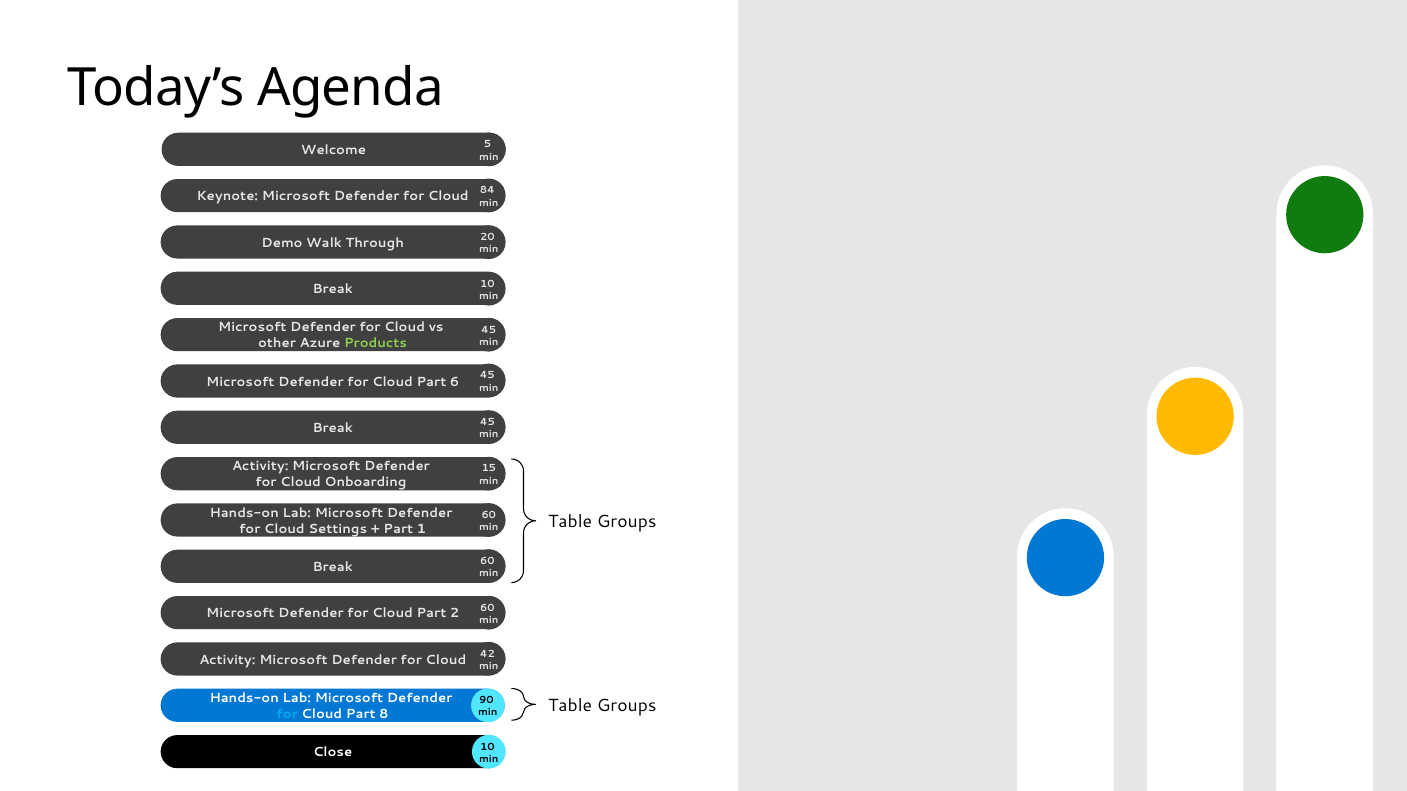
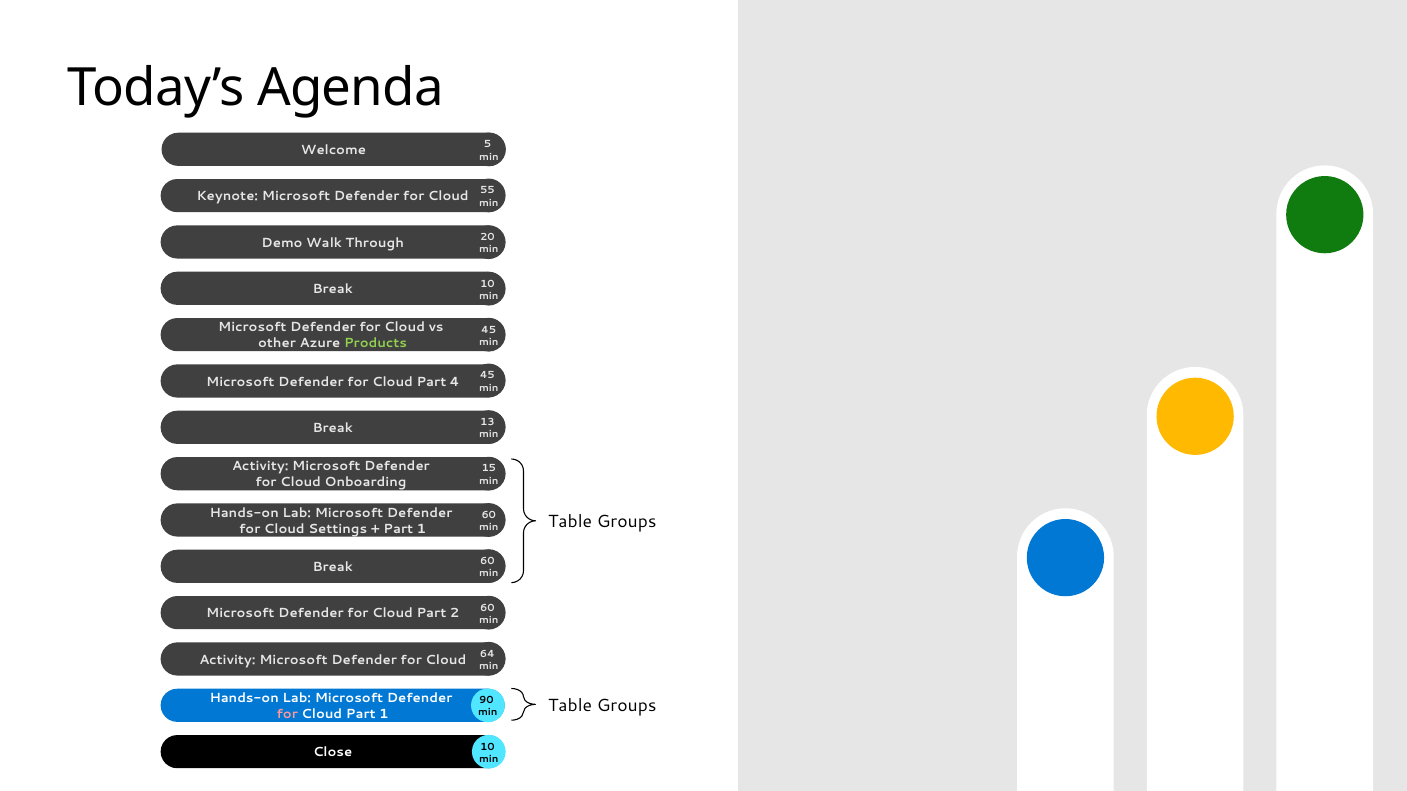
84: 84 -> 55 (487, 190)
6: 6 -> 4 (455, 382)
Break 45: 45 -> 13 (487, 422)
42: 42 -> 64 (487, 654)
for colour: light blue -> pink (287, 714)
Cloud Part 8: 8 -> 1 (384, 714)
